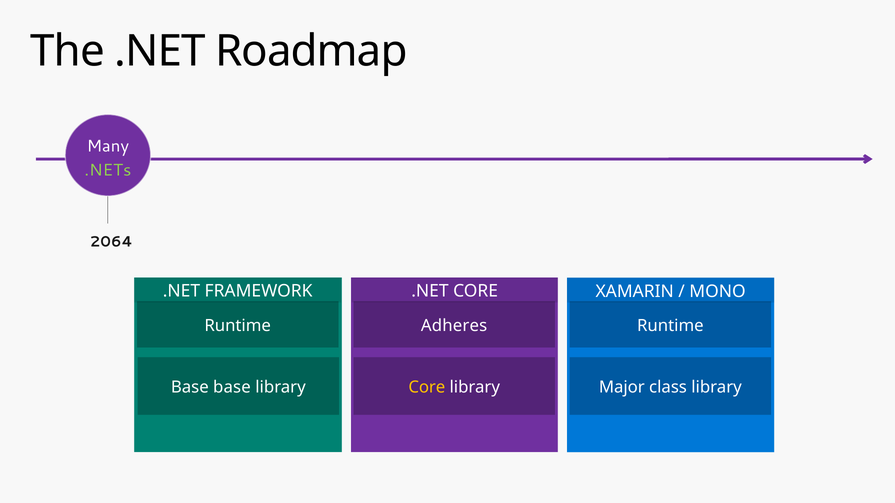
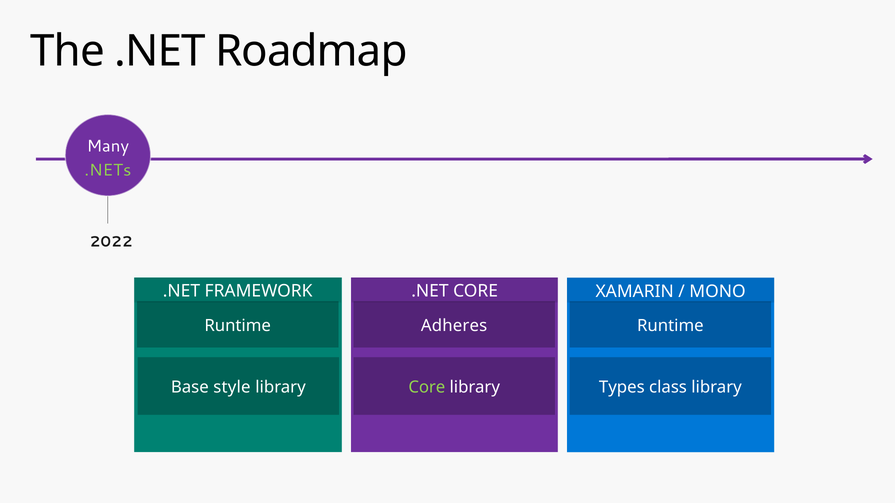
2064: 2064 -> 2022 (111, 242)
Base base: base -> style (232, 388)
Core colour: yellow -> light green (427, 388)
Major: Major -> Types (622, 388)
